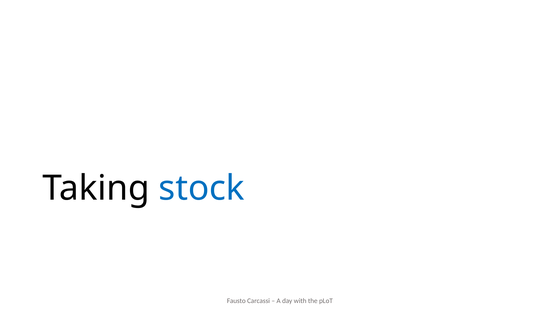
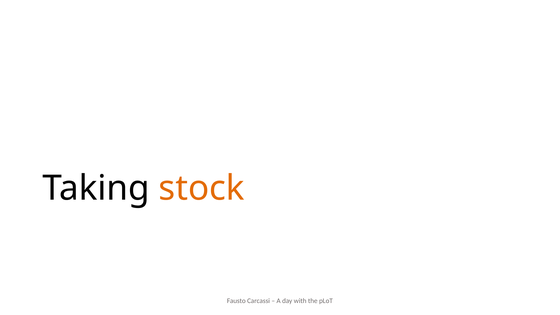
stock colour: blue -> orange (202, 188)
